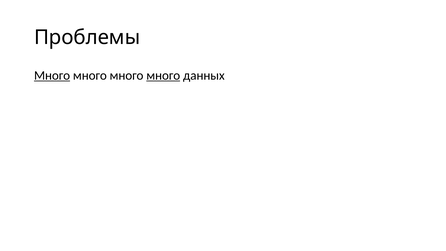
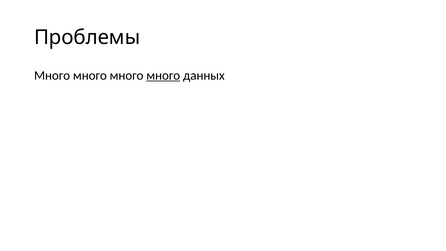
Много underline: present -> none (52, 75)
